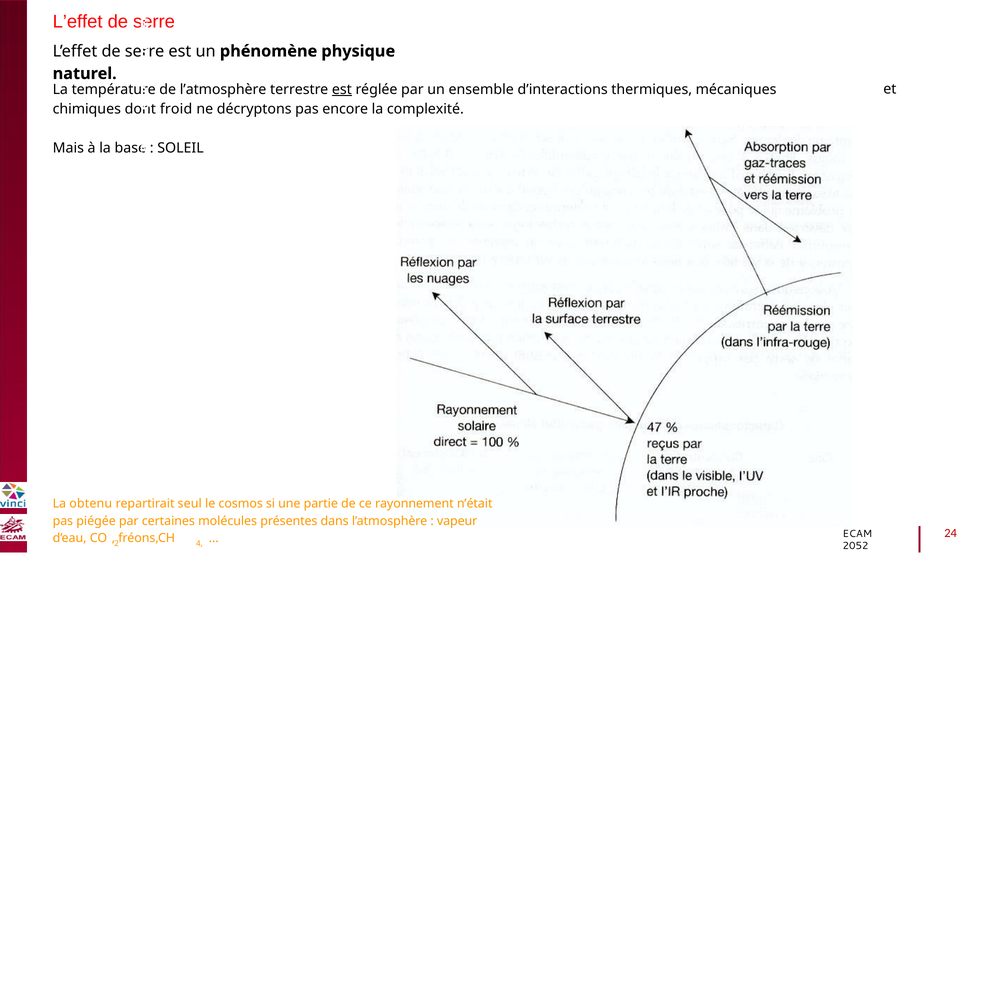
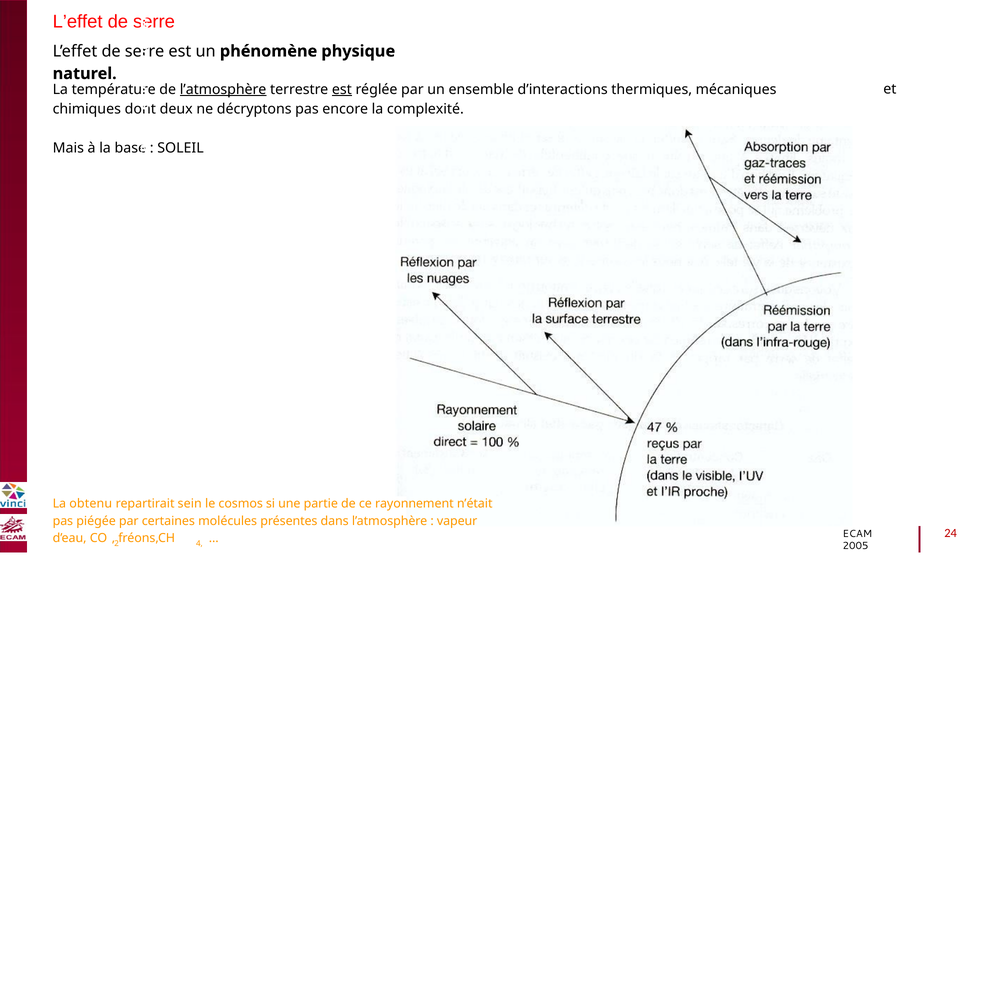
l’atmosphère underline: none -> present (223, 89)
froid: froid -> deux (176, 109)
seul: seul -> sein (190, 504)
2052: 2052 -> 2005 (856, 546)
